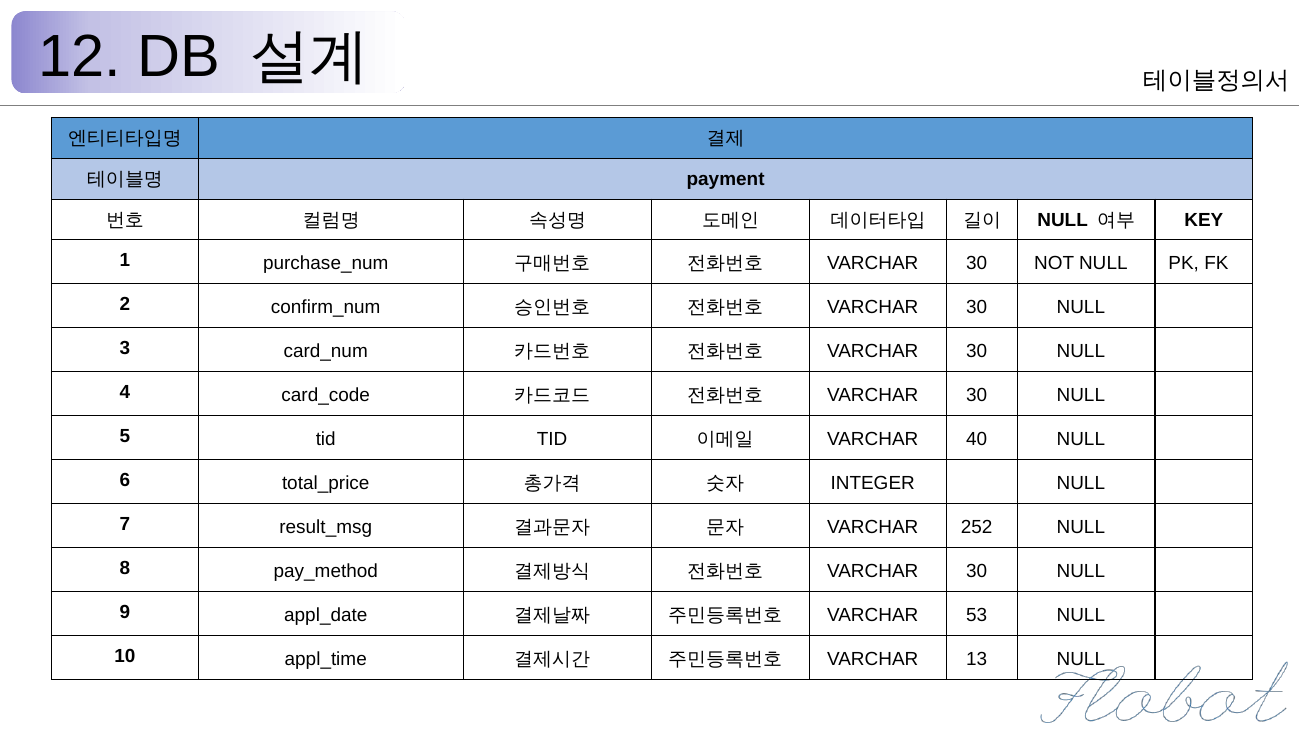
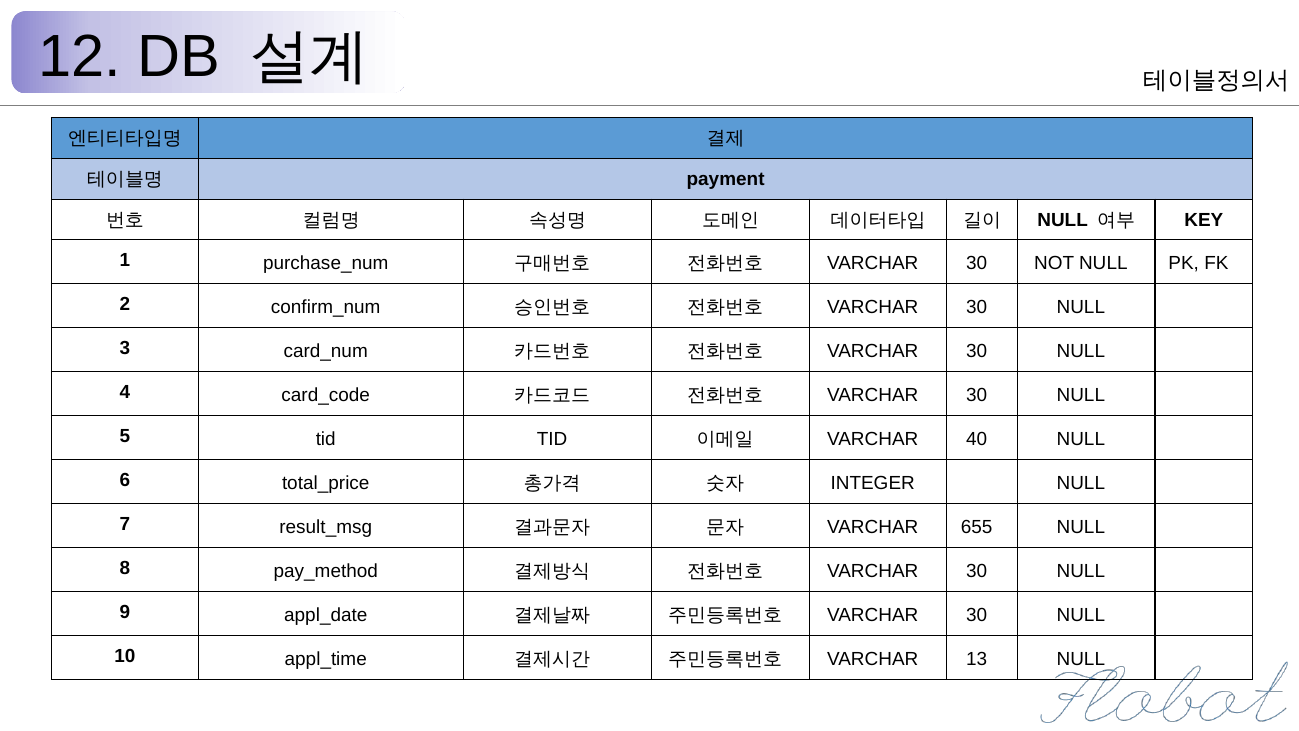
252: 252 -> 655 (977, 527)
53: 53 -> 30 (977, 615)
